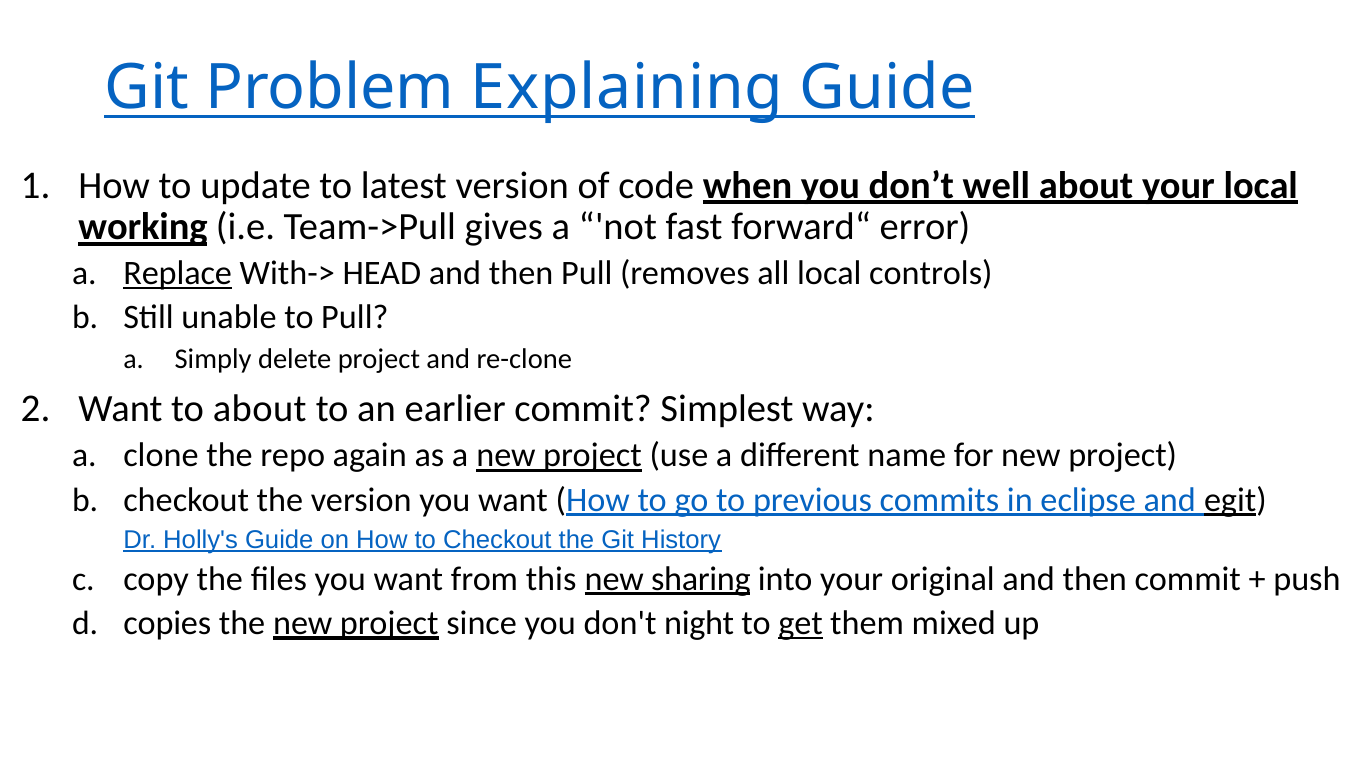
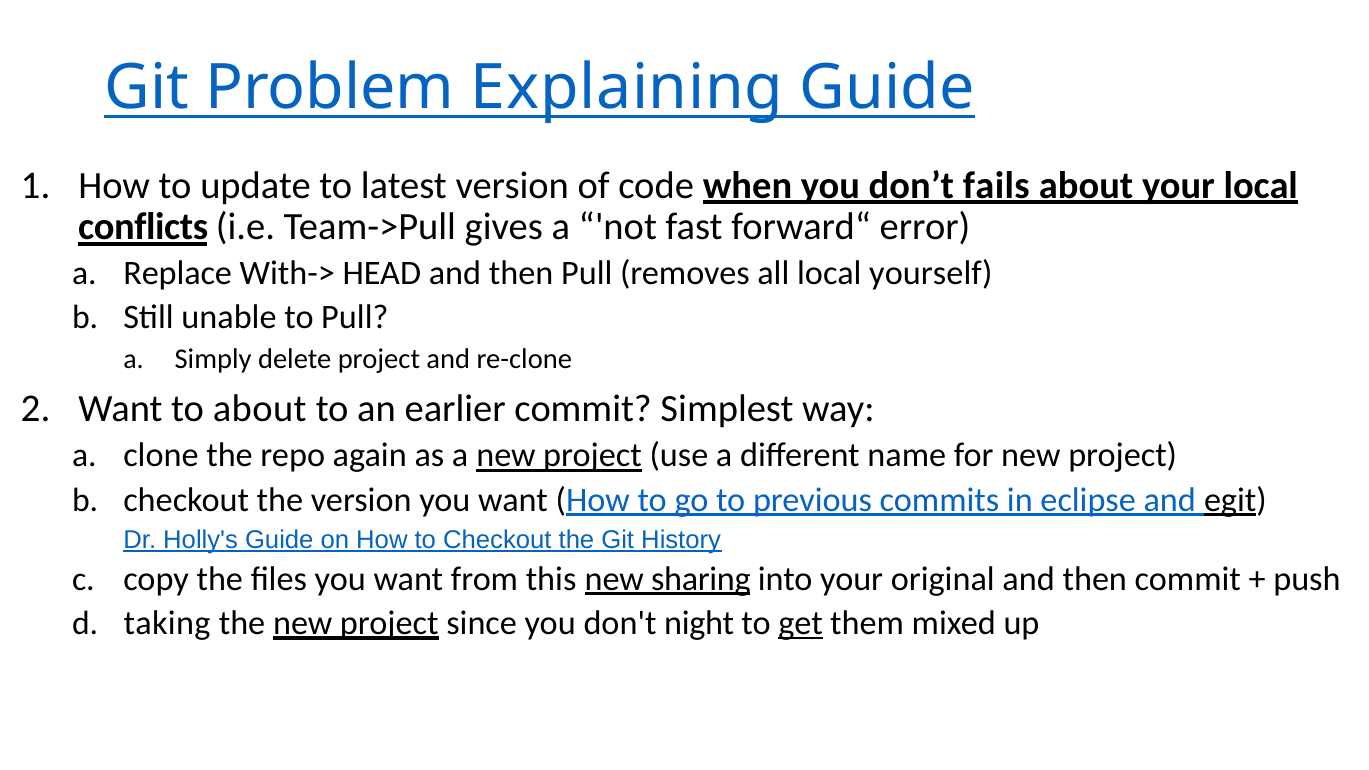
well: well -> fails (996, 185)
working: working -> conflicts (143, 227)
Replace underline: present -> none (178, 274)
controls: controls -> yourself (931, 274)
copies: copies -> taking (167, 623)
